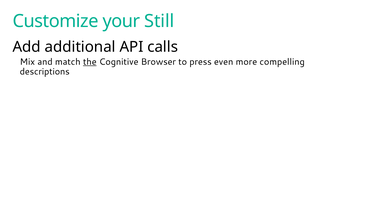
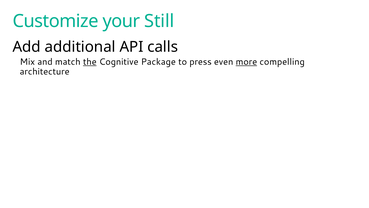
Browser: Browser -> Package (158, 62)
more underline: none -> present (246, 62)
descriptions: descriptions -> architecture (45, 71)
